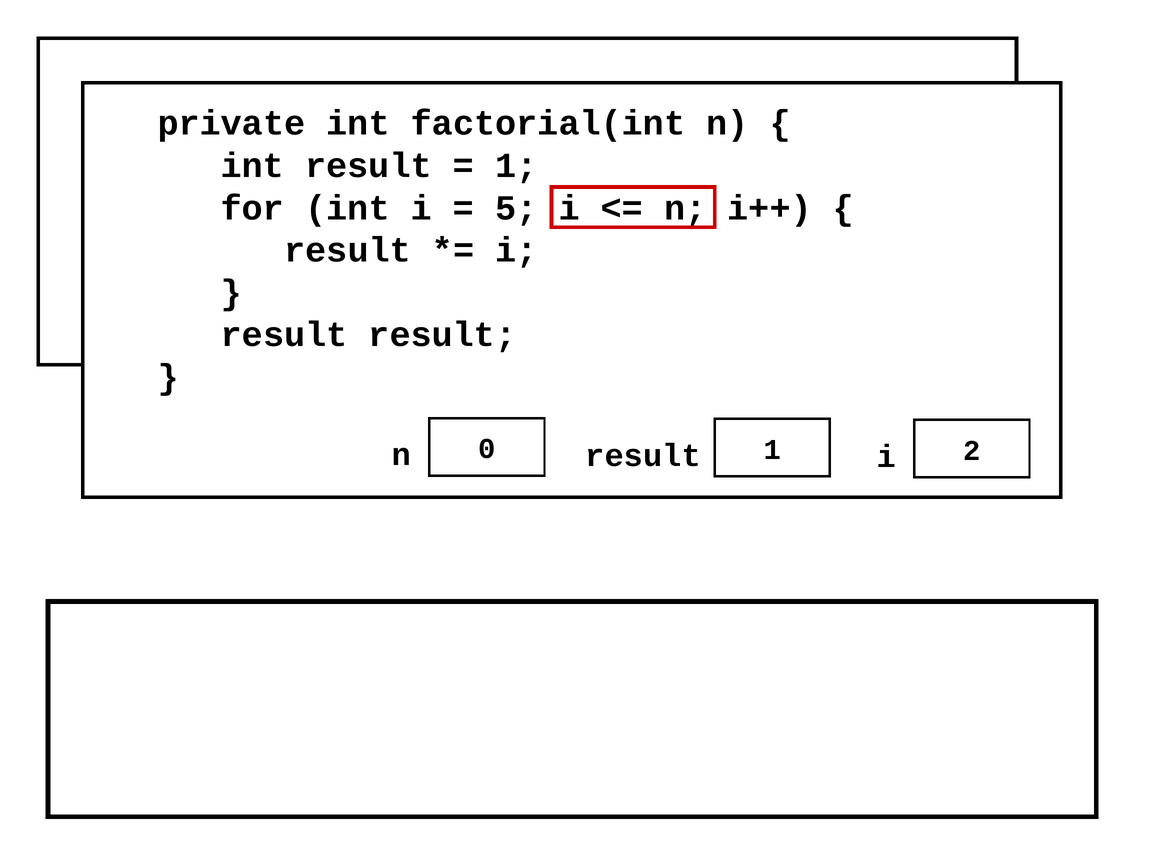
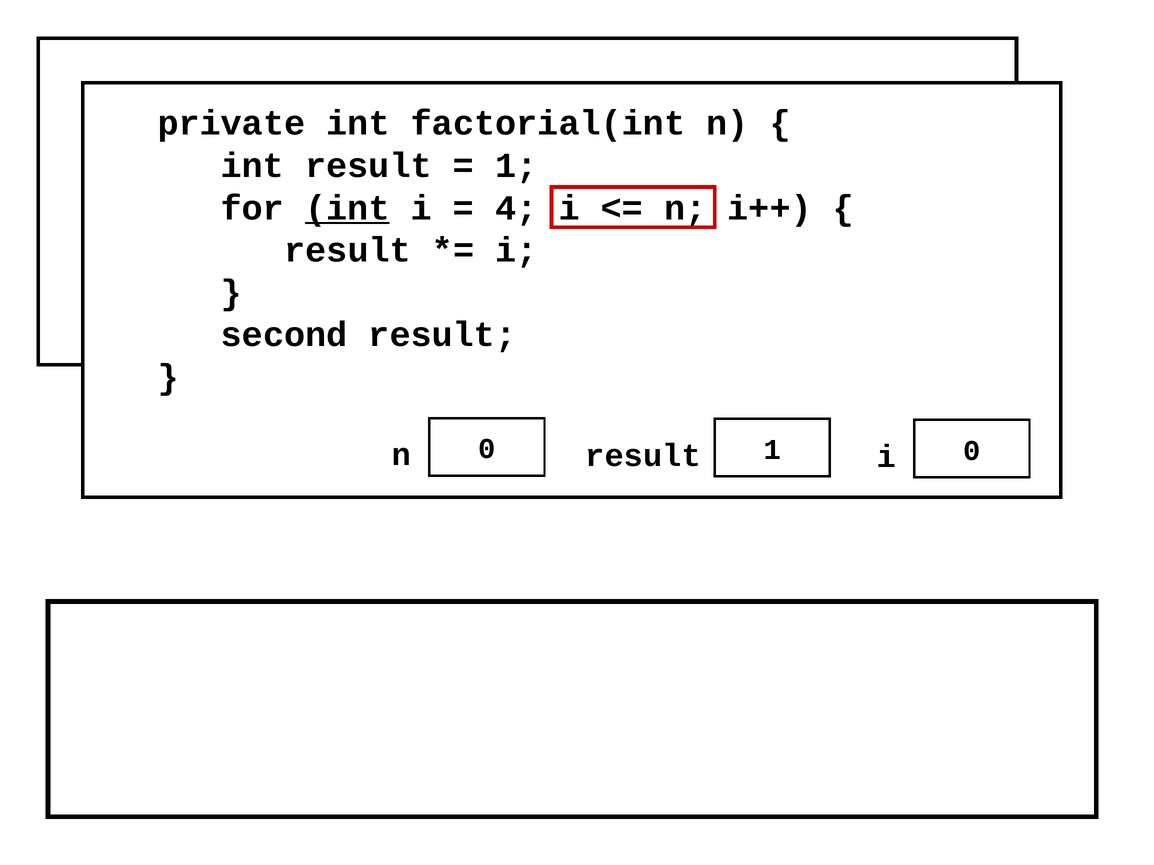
int underline: none -> present (347, 208)
5: 5 -> 4 (516, 208)
result: result -> second (284, 335)
n 2: 2 -> 0 (972, 451)
